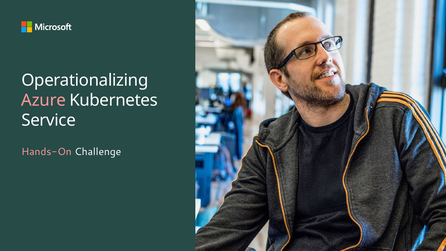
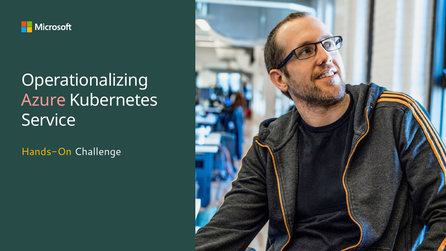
Hands-On colour: pink -> yellow (46, 152)
